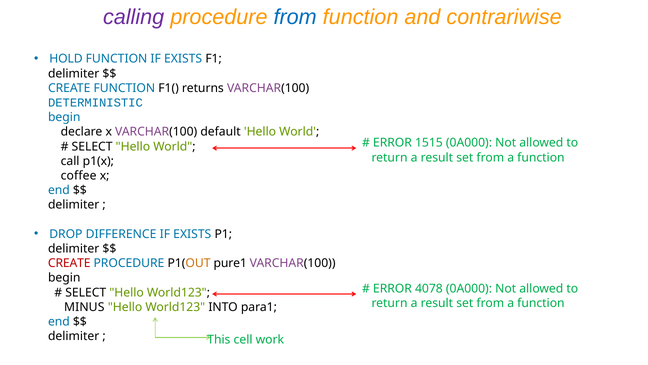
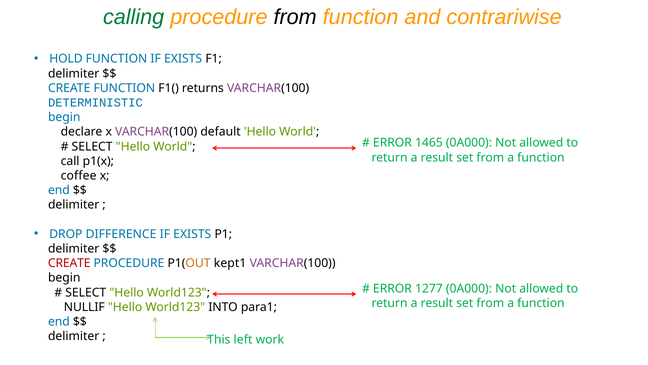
calling colour: purple -> green (134, 17)
from colour: blue -> black (295, 17)
1515: 1515 -> 1465 (429, 143)
pure1: pure1 -> kept1 (230, 263)
4078: 4078 -> 1277 (429, 288)
MINUS: MINUS -> NULLIF (84, 307)
cell: cell -> left (243, 339)
